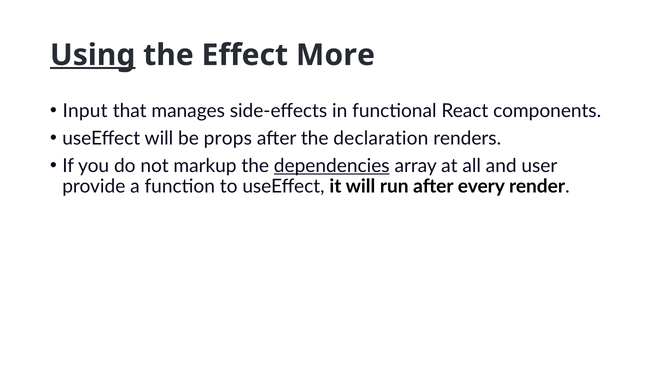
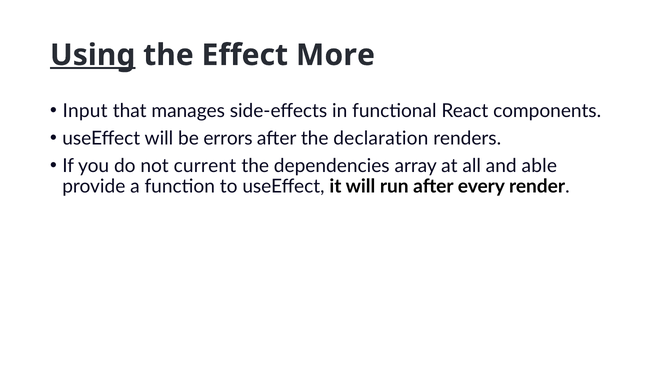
props: props -> errors (228, 138)
markup: markup -> current (205, 166)
dependencies underline: present -> none (332, 166)
user: user -> able (539, 166)
